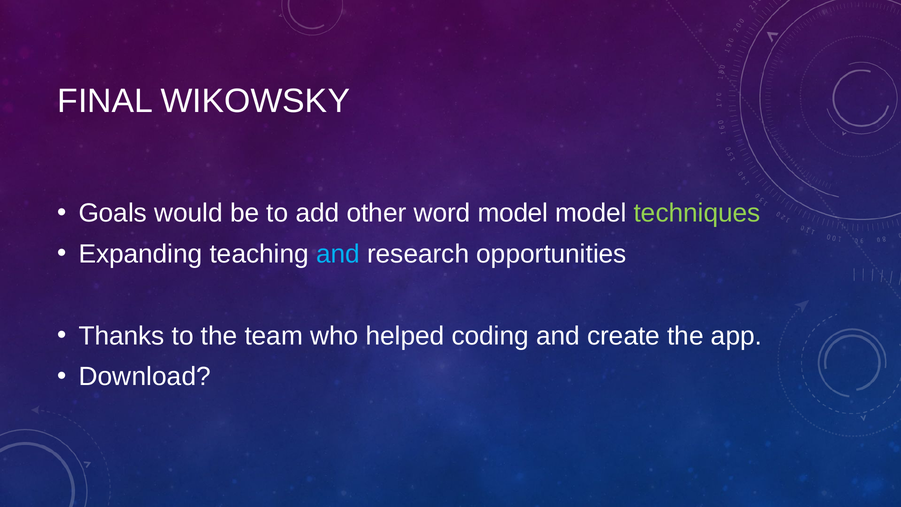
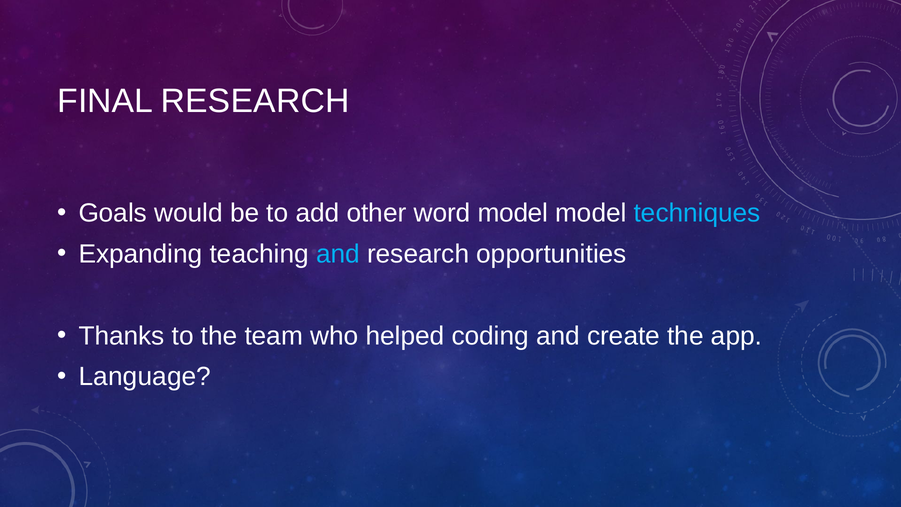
FINAL WIKOWSKY: WIKOWSKY -> RESEARCH (255, 101)
techniques colour: light green -> light blue (697, 213)
Download: Download -> Language (145, 377)
